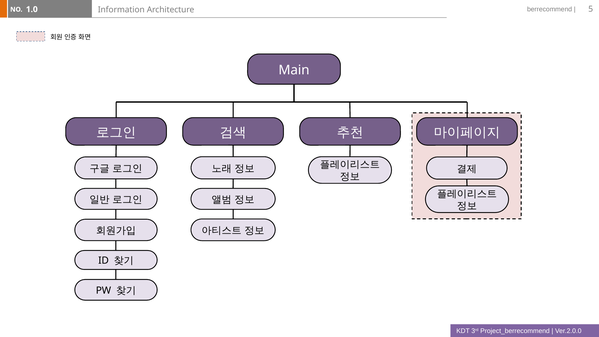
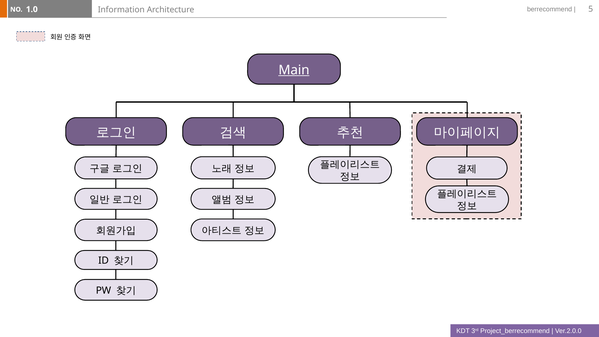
Main underline: none -> present (294, 70)
